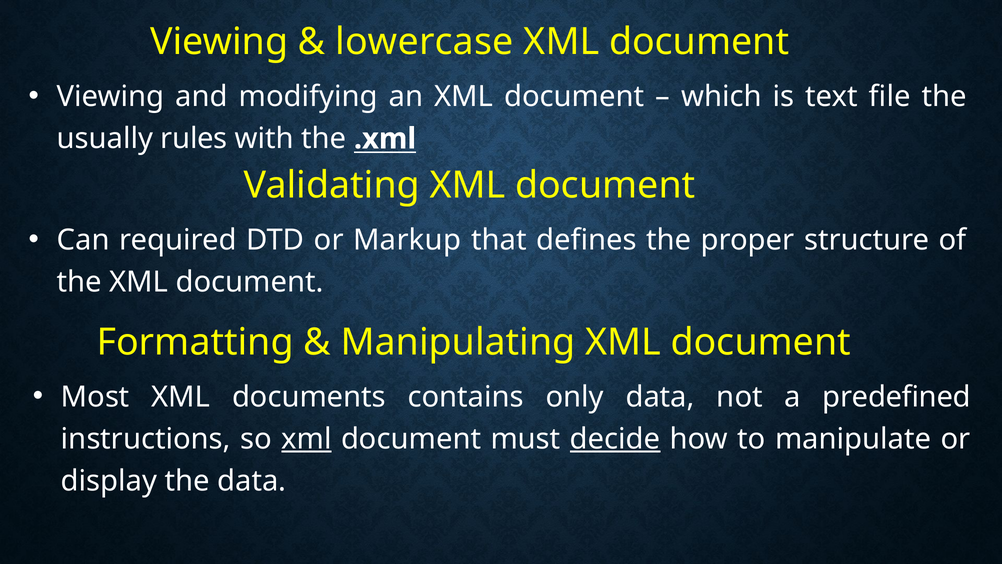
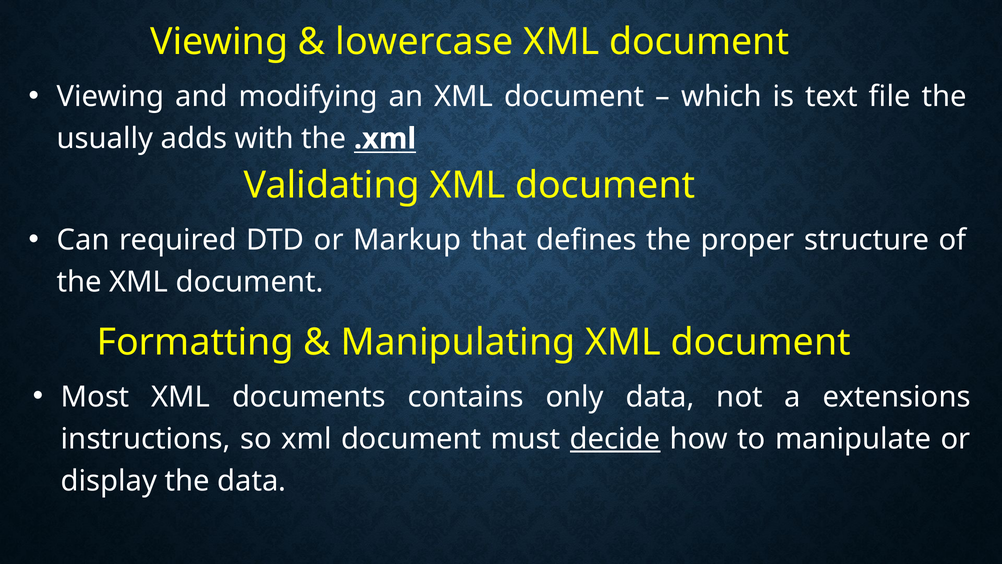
rules: rules -> adds (194, 139)
predefined: predefined -> extensions (897, 397)
xml underline: present -> none (306, 439)
